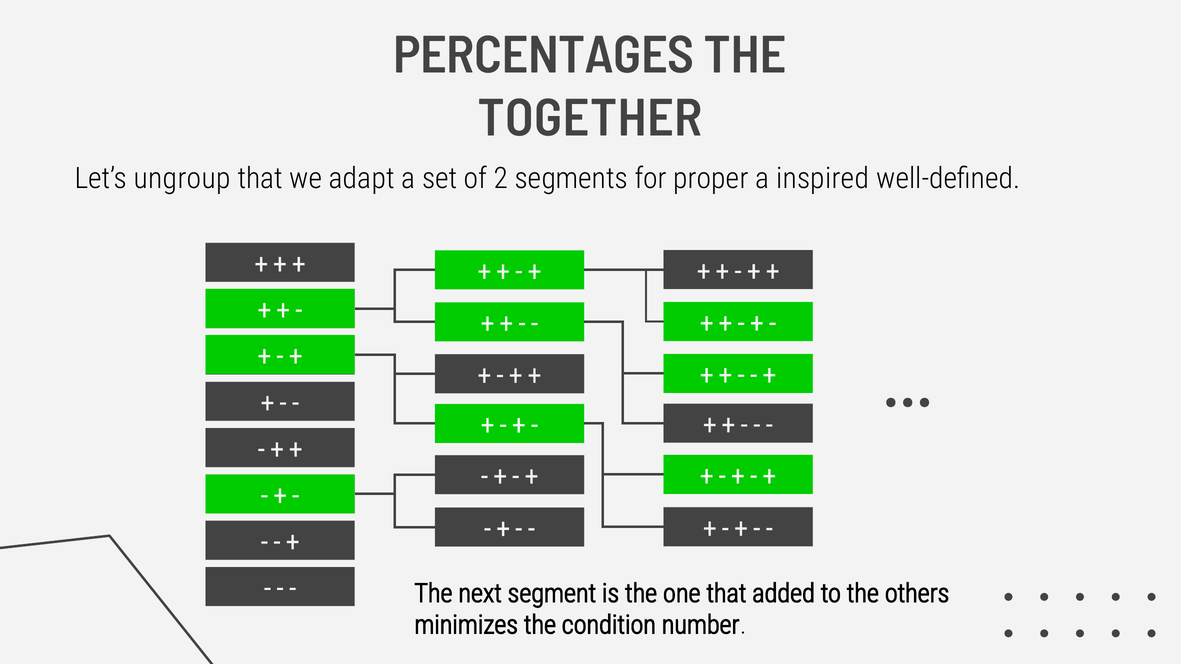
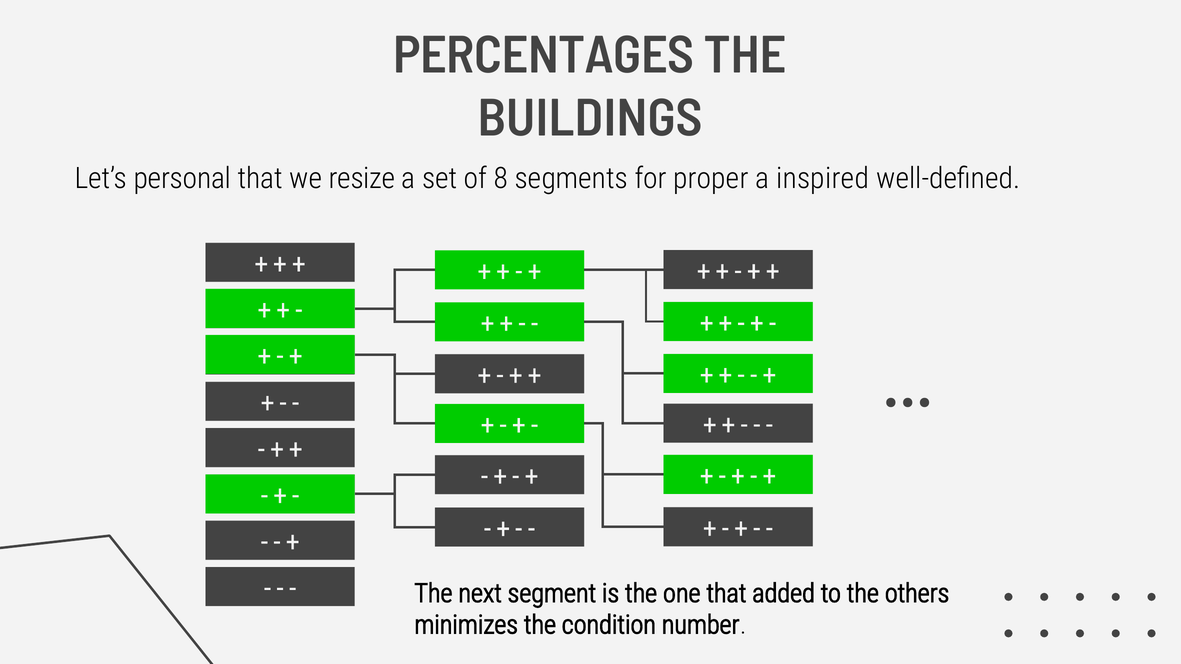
TOGETHER: TOGETHER -> BUILDINGS (590, 118)
ungroup: ungroup -> personal (182, 178)
adapt: adapt -> resize (362, 178)
2: 2 -> 8 (501, 178)
